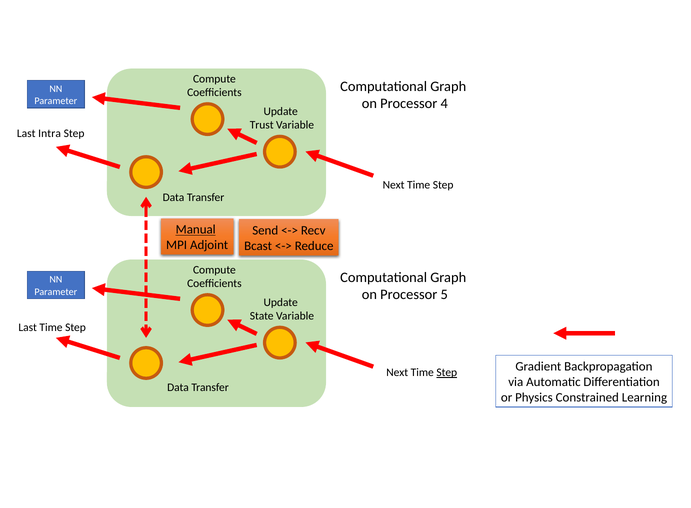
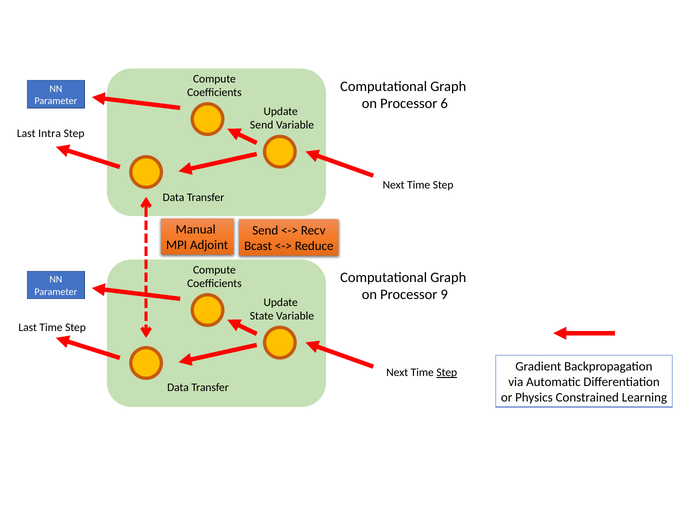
4: 4 -> 6 (444, 104)
Trust: Trust -> Send (262, 125)
Manual underline: present -> none (196, 230)
5: 5 -> 9 (444, 295)
